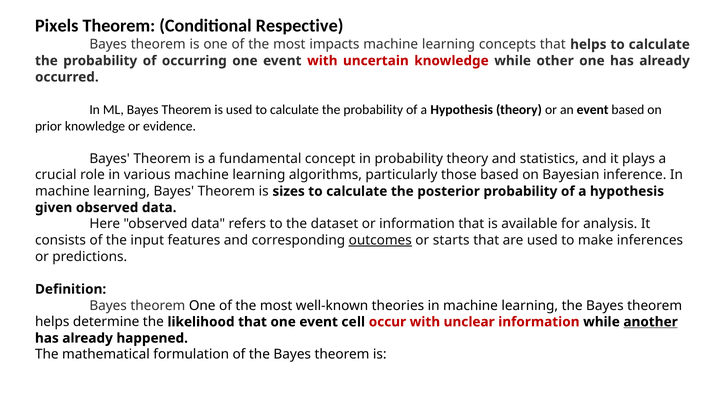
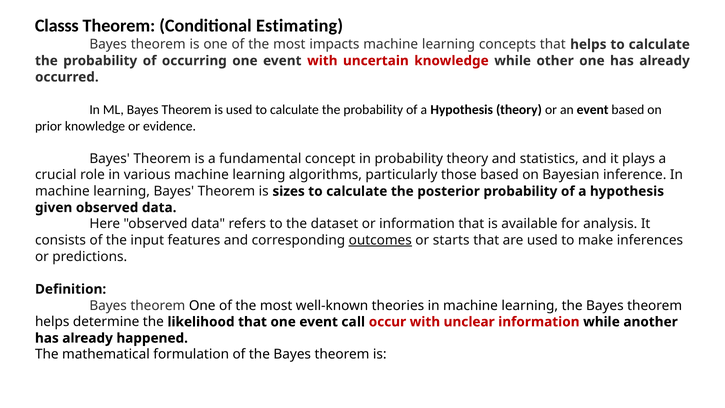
Pixels: Pixels -> Classs (57, 26)
Respective: Respective -> Estimating (300, 26)
cell: cell -> call (353, 322)
another underline: present -> none (651, 322)
